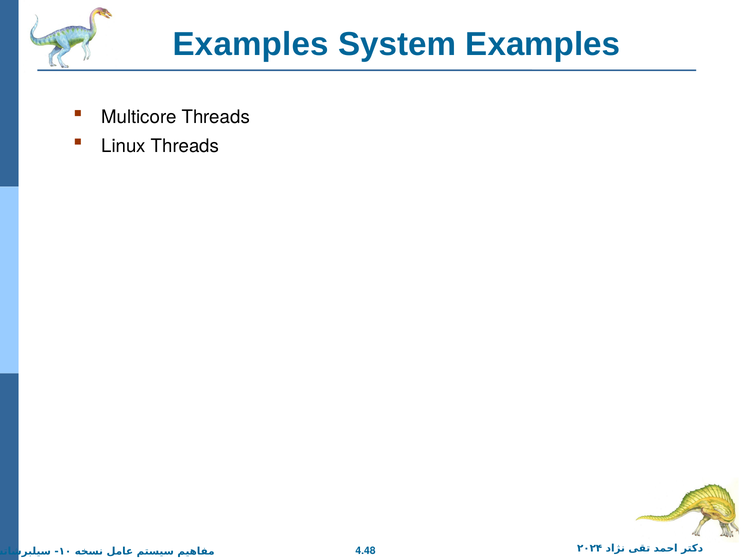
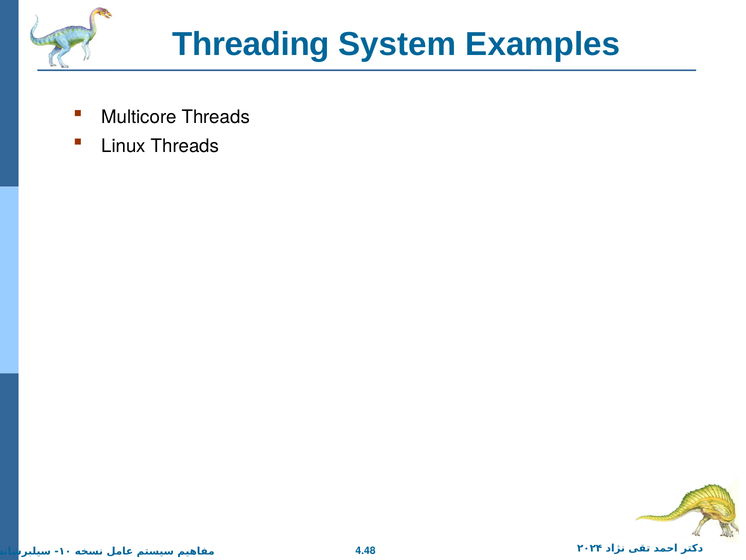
Examples: Examples -> Threading (251, 44)
